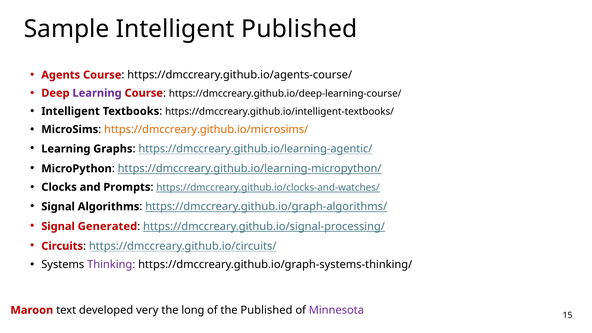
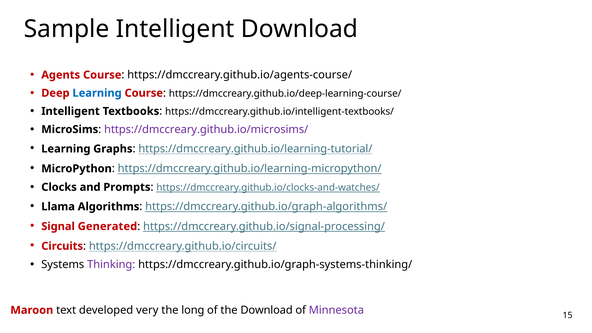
Intelligent Published: Published -> Download (299, 29)
Learning colour: purple -> blue (97, 93)
https://dmccreary.github.io/microsims/ colour: orange -> purple (206, 129)
https://dmccreary.github.io/learning-agentic/: https://dmccreary.github.io/learning-agentic/ -> https://dmccreary.github.io/learning-tutorial/ (255, 149)
Signal: Signal -> Llama (58, 207)
the Published: Published -> Download (267, 310)
